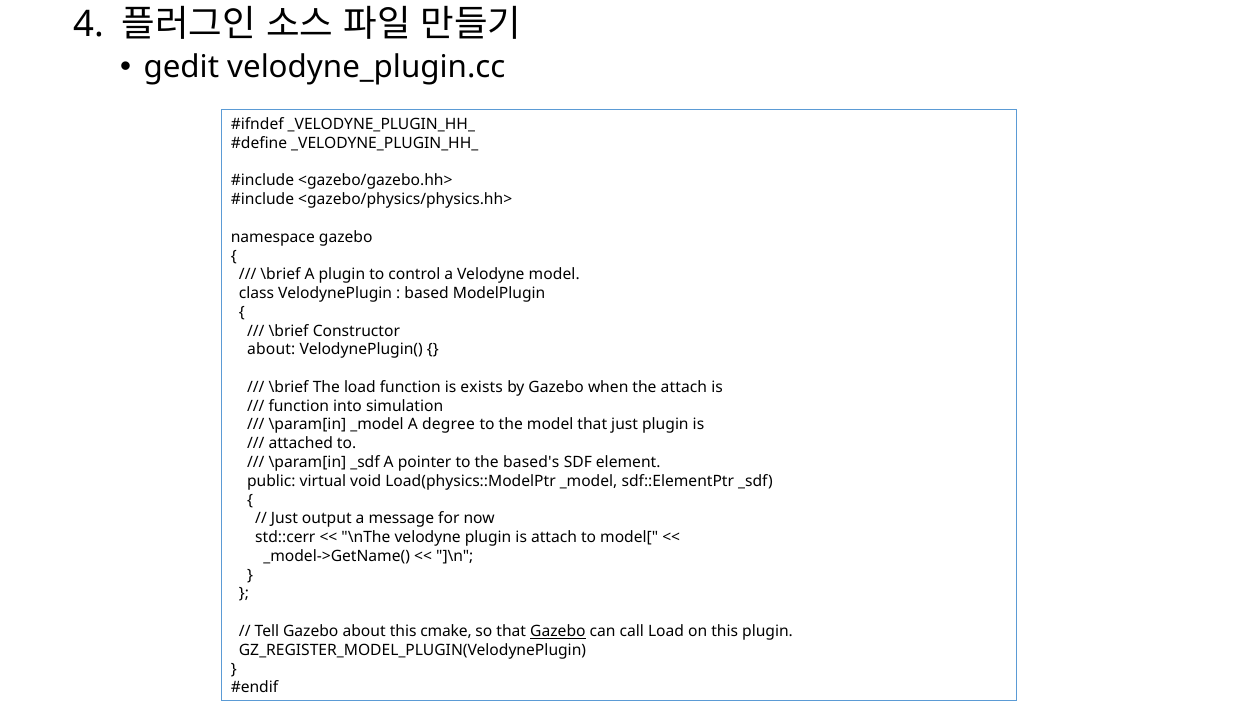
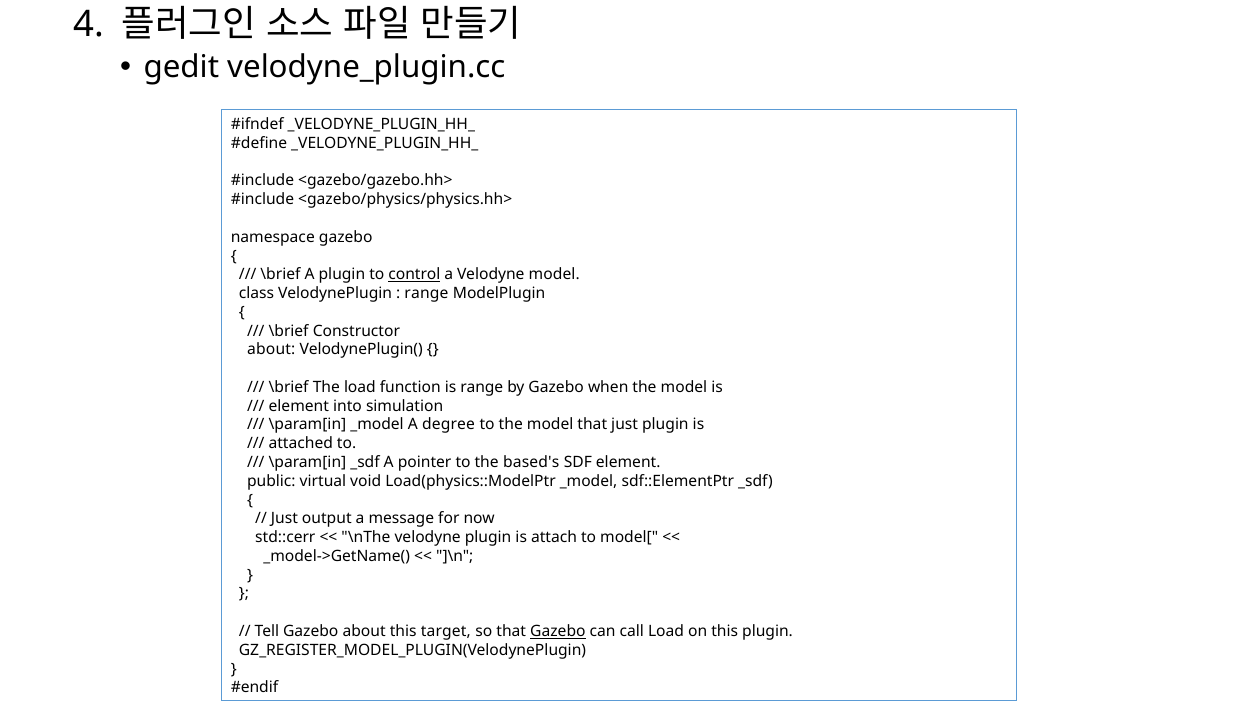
control underline: none -> present (414, 275)
based: based -> range (426, 294)
is exists: exists -> range (482, 387)
when the attach: attach -> model (684, 387)
function: function -> element (299, 406)
cmake: cmake -> target (446, 632)
